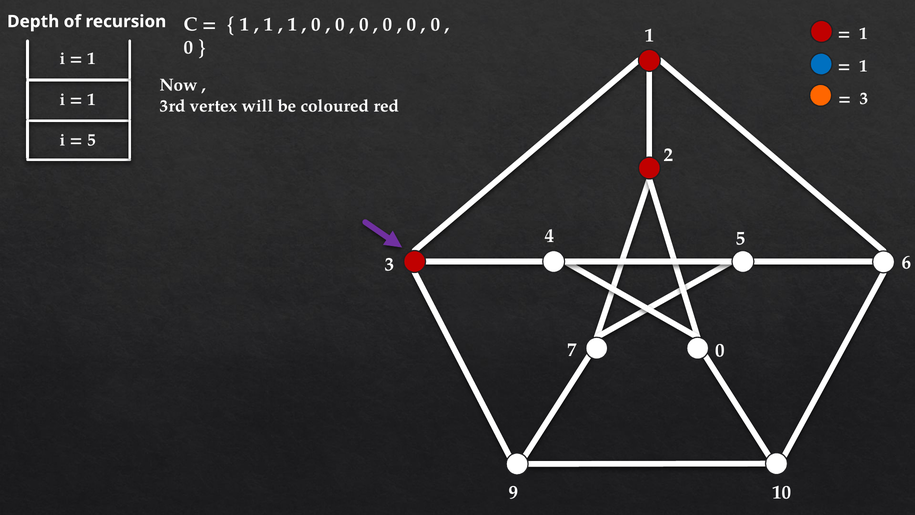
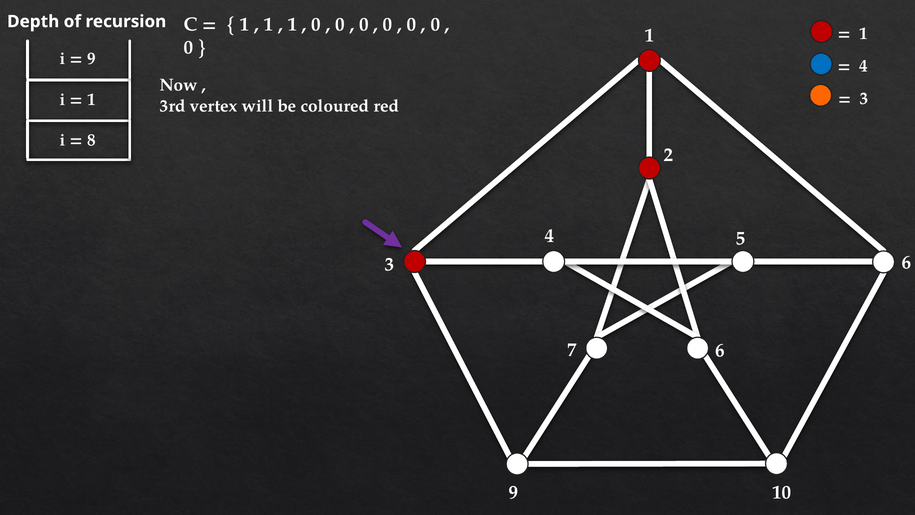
1: 1 -> 9 (91, 58)
1: 1 -> 4 (864, 66)
5: 5 -> 8 (91, 140)
7 0: 0 -> 6 (720, 350)
